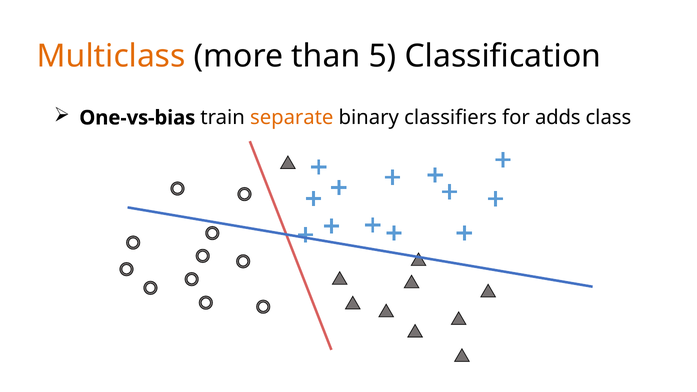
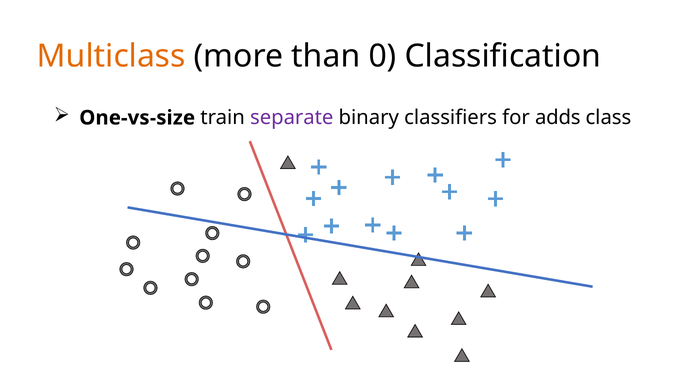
5: 5 -> 0 (383, 56)
One-vs-bias: One-vs-bias -> One-vs-size (137, 118)
separate colour: orange -> purple (292, 118)
